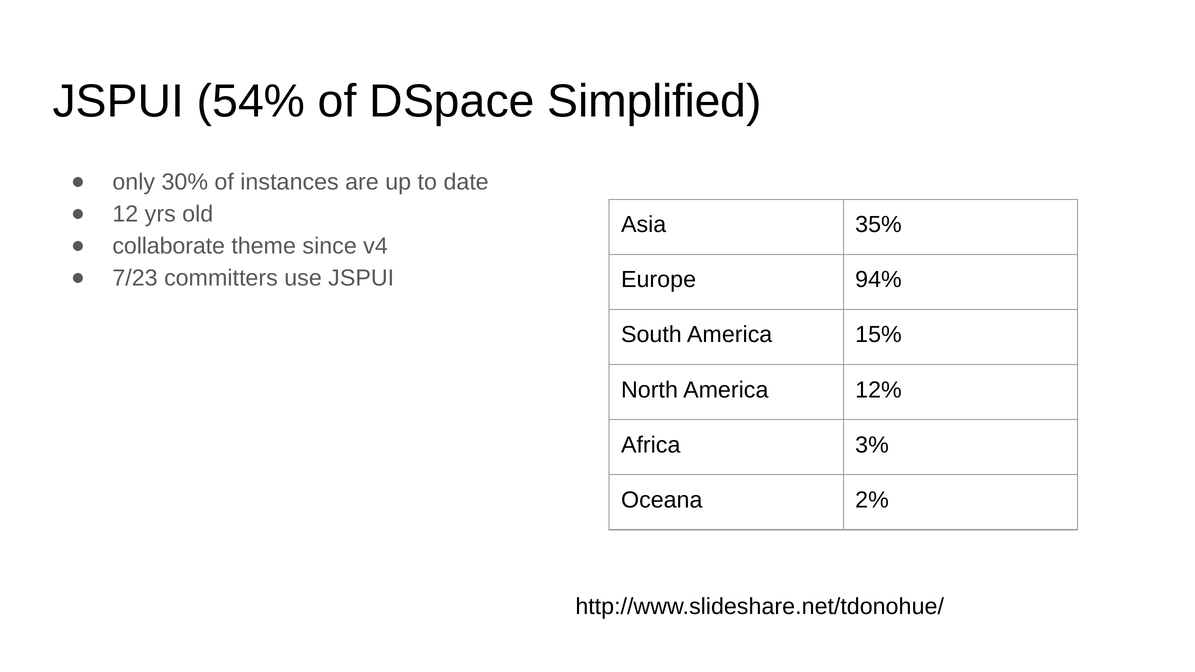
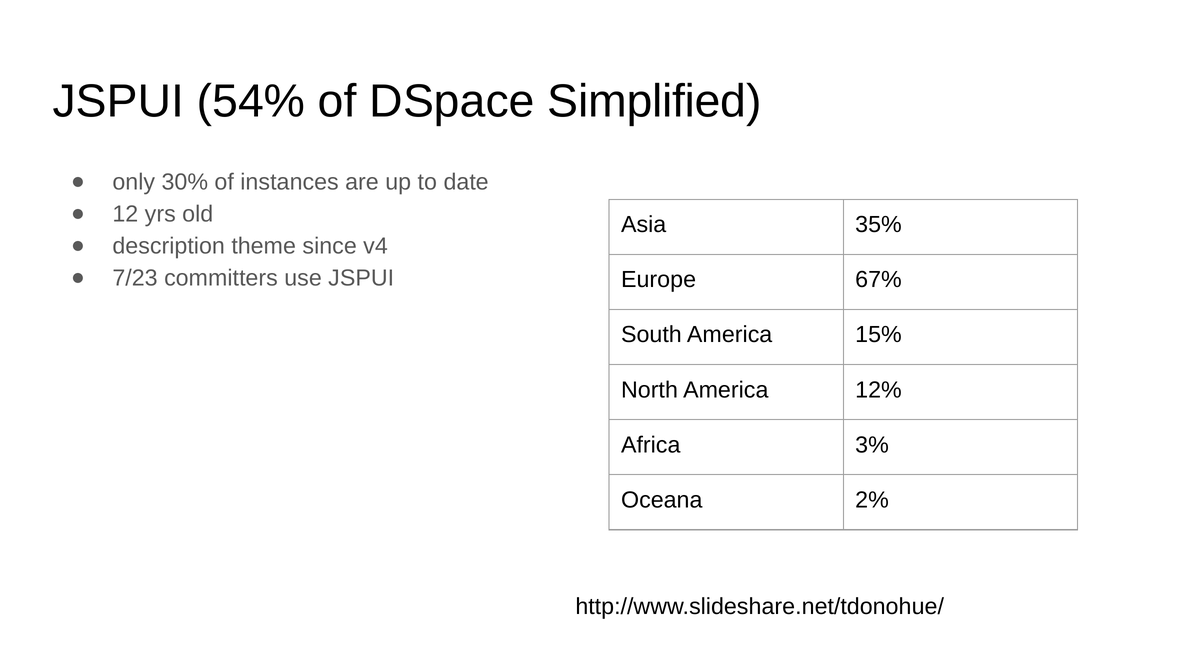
collaborate: collaborate -> description (169, 246)
94%: 94% -> 67% (878, 280)
